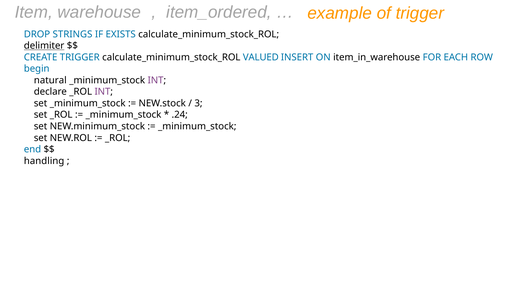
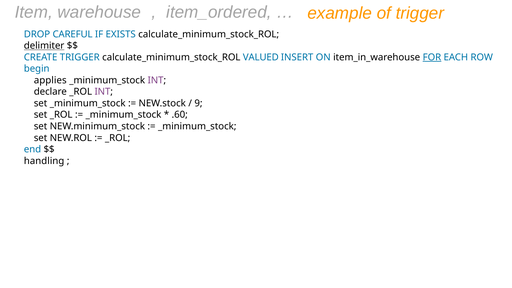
STRINGS: STRINGS -> CAREFUL (73, 34)
FOR underline: none -> present (432, 57)
natural: natural -> applies (50, 80)
3: 3 -> 9 (198, 103)
.24: .24 -> .60 (180, 115)
